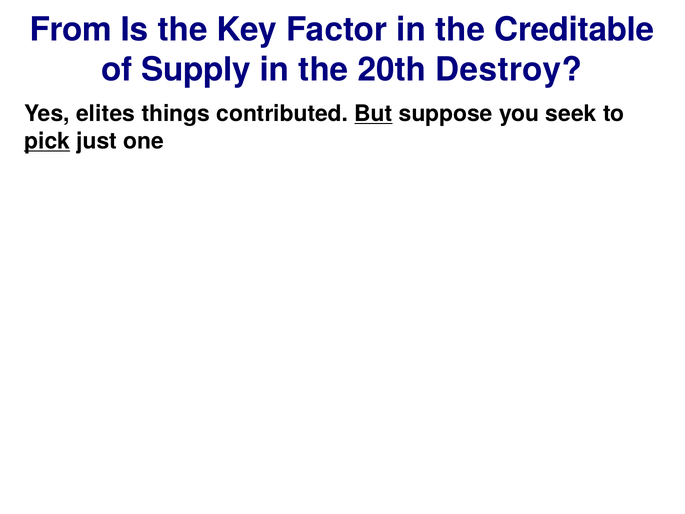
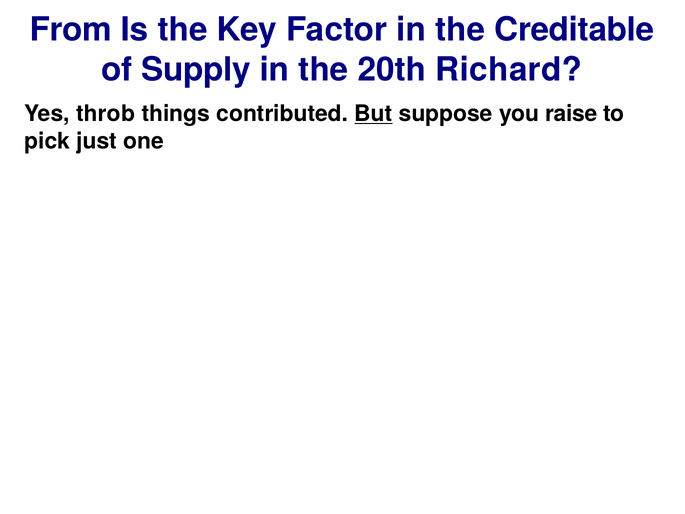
Destroy: Destroy -> Richard (509, 70)
elites: elites -> throb (106, 114)
seek: seek -> raise (571, 114)
pick underline: present -> none (47, 141)
